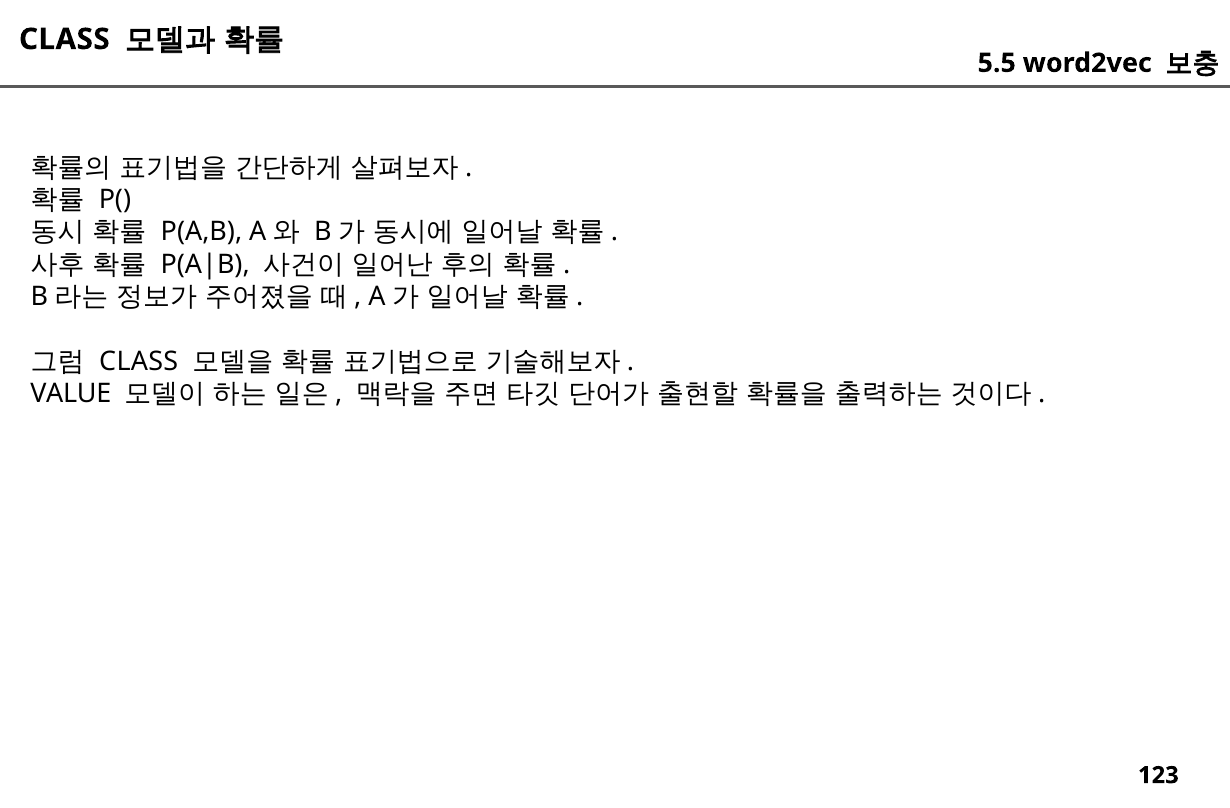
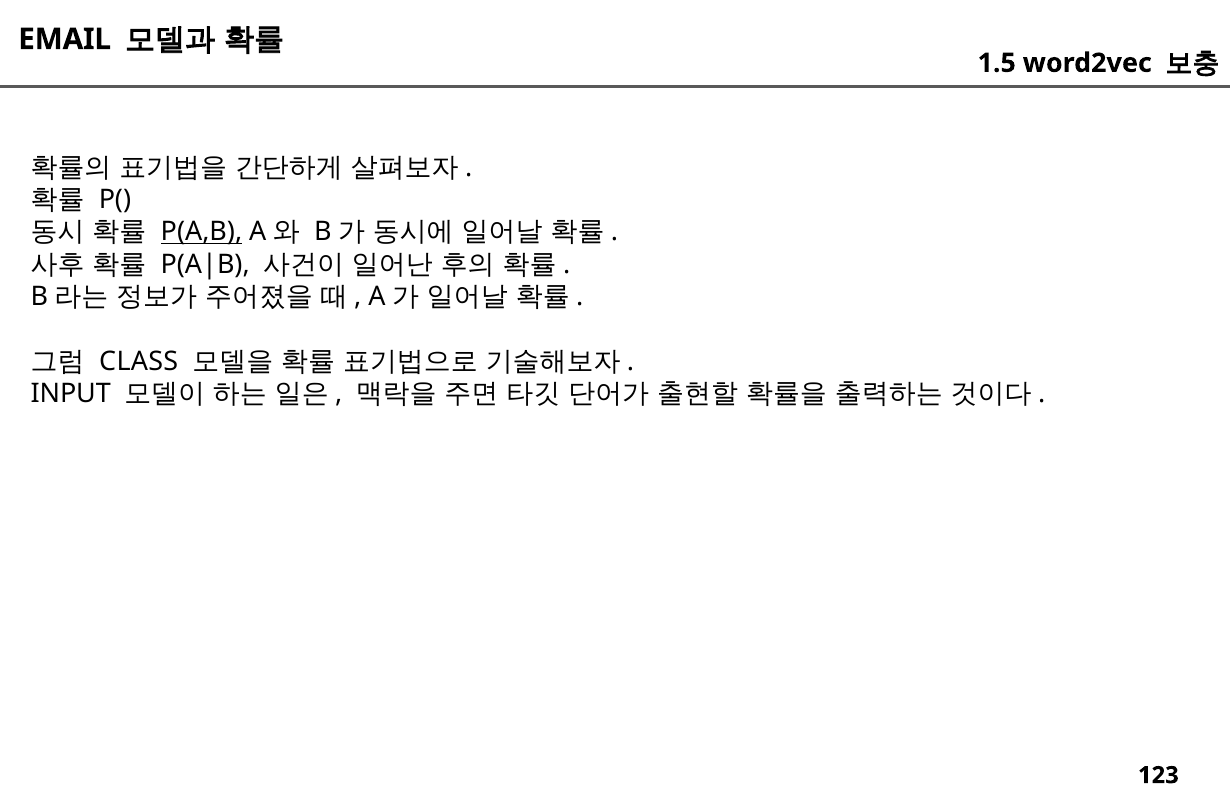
CLASS: CLASS -> EMAIL (65, 39)
5.5: 5.5 -> 1.5 (997, 63)
P(A,B underline: none -> present (201, 232)
VALUE: VALUE -> INPUT (71, 393)
